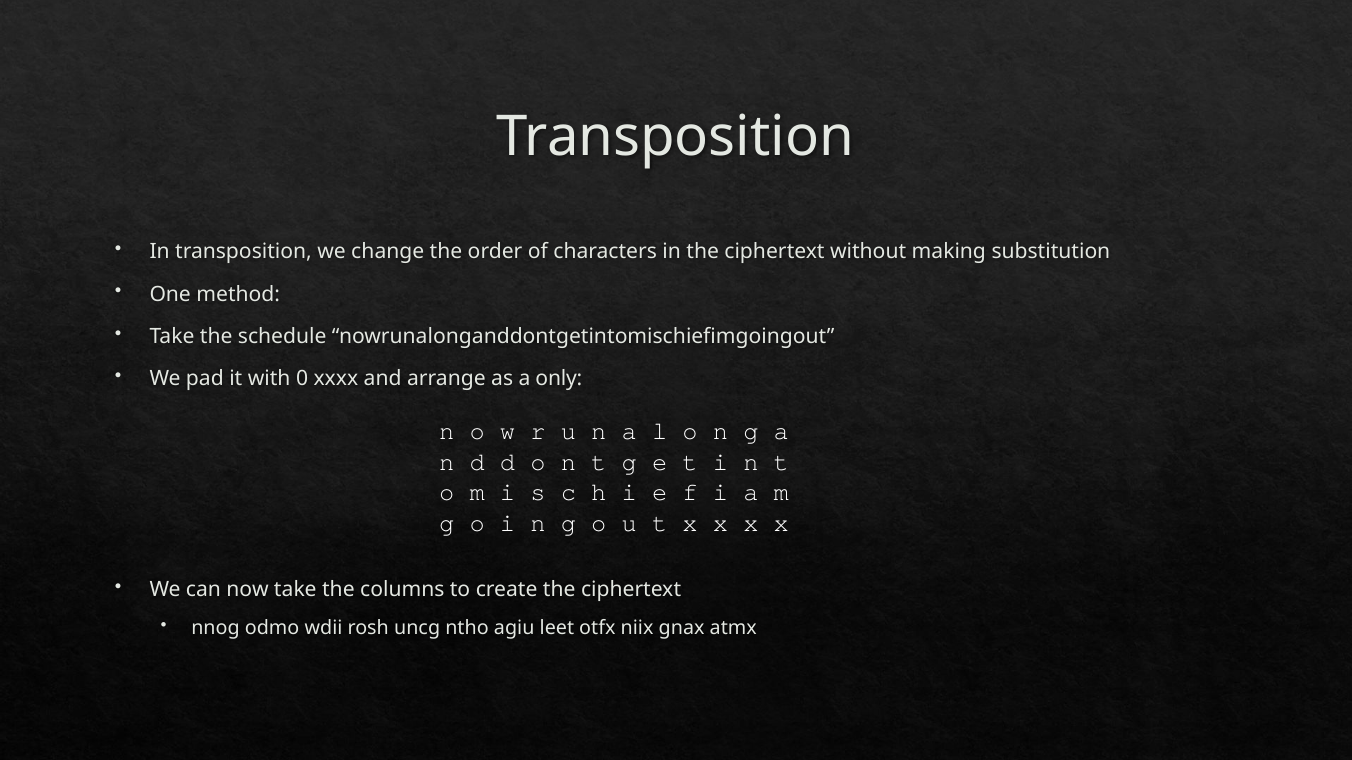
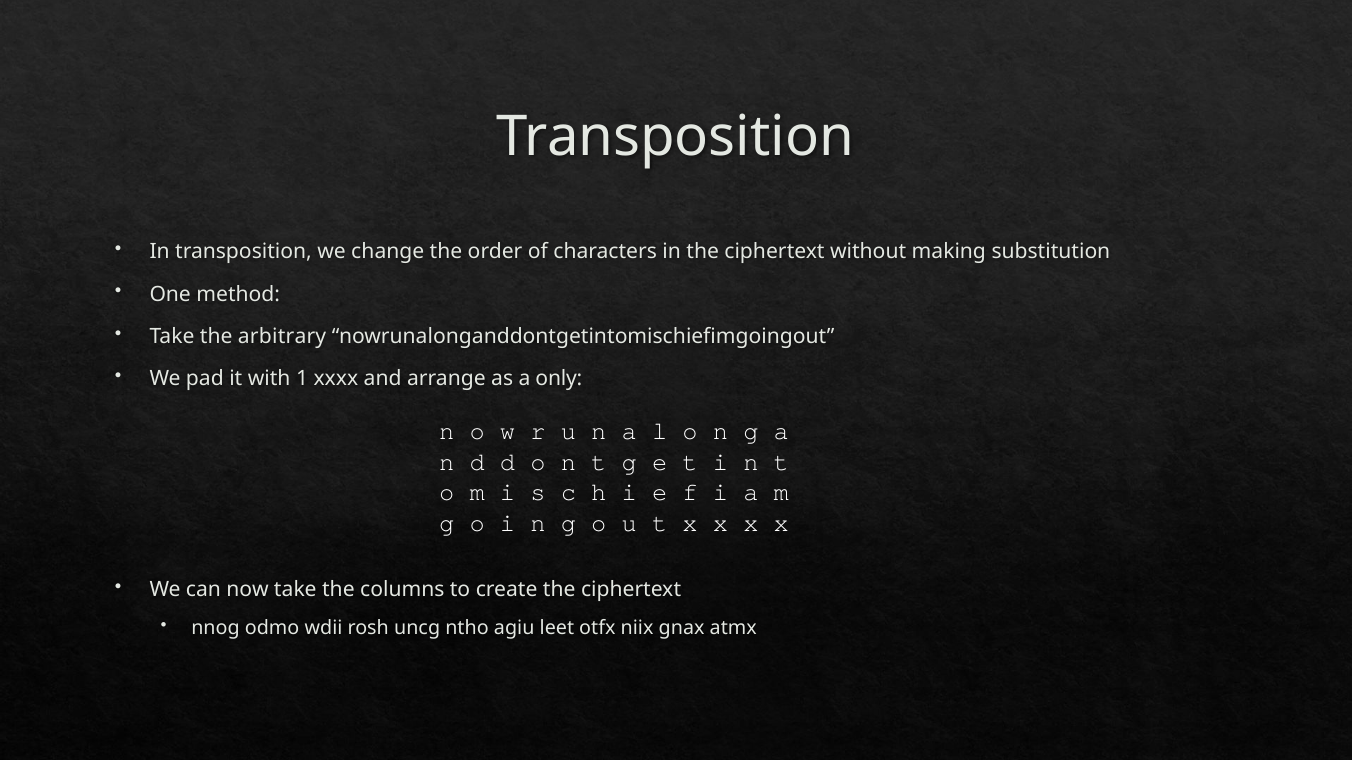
schedule: schedule -> arbitrary (282, 336)
0: 0 -> 1 (302, 379)
